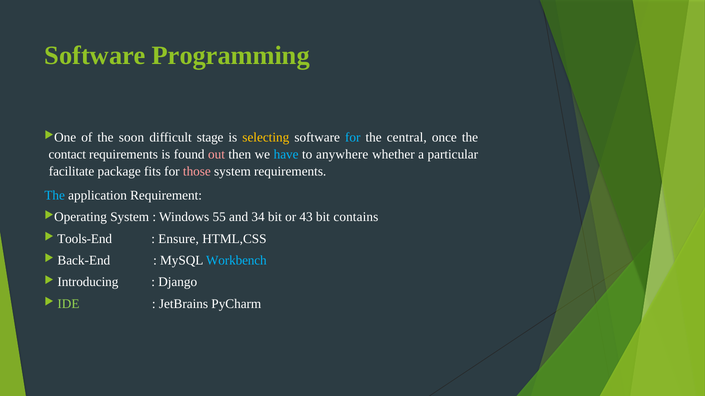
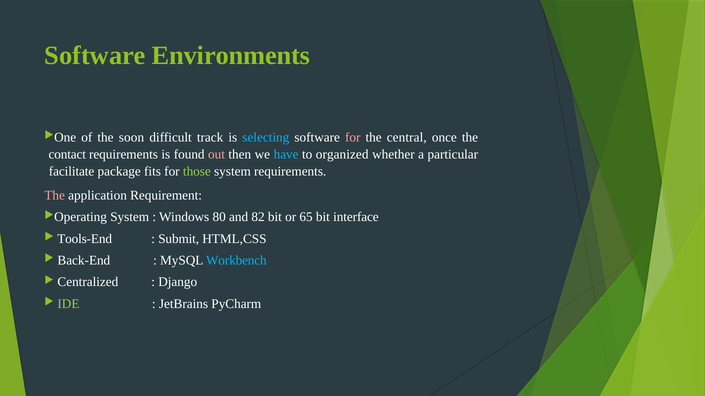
Programming: Programming -> Environments (231, 56)
stage: stage -> track (210, 138)
selecting colour: yellow -> light blue (266, 138)
for colour: light blue -> pink (353, 138)
anywhere: anywhere -> organized (342, 155)
those colour: pink -> light green (197, 171)
The colour: light blue -> pink (55, 196)
55: 55 -> 80 (219, 217)
34: 34 -> 82 (258, 217)
43: 43 -> 65 (306, 217)
contains: contains -> interface (356, 217)
Ensure: Ensure -> Submit (179, 239)
Introducing: Introducing -> Centralized (88, 282)
